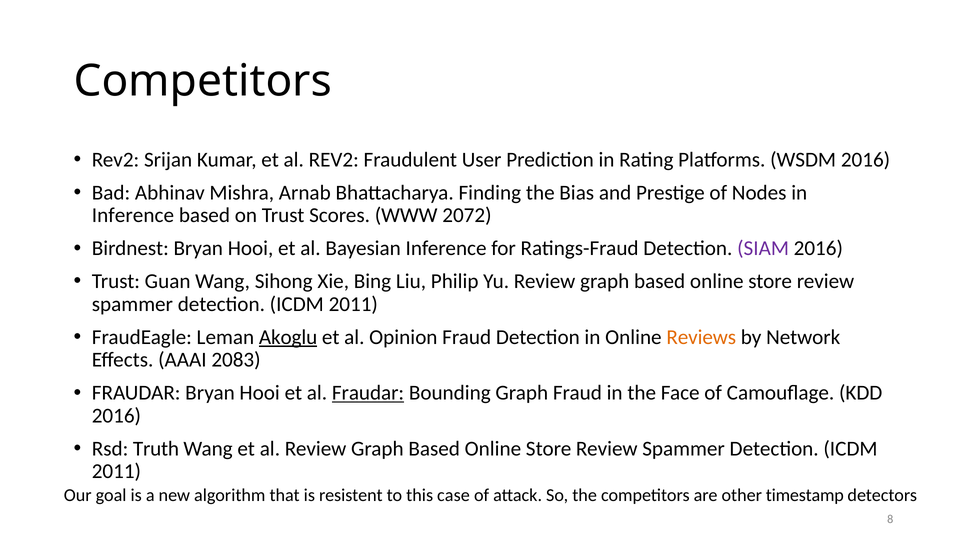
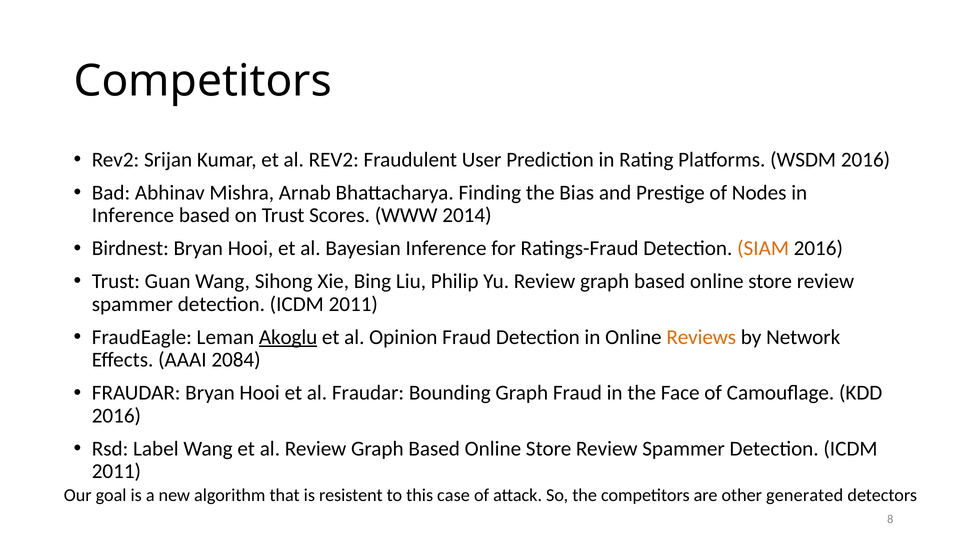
2072: 2072 -> 2014 (467, 215)
SIAM colour: purple -> orange (763, 248)
2083: 2083 -> 2084 (236, 360)
Fraudar underline: present -> none (368, 393)
Truth: Truth -> Label (156, 449)
timestamp: timestamp -> generated (805, 495)
